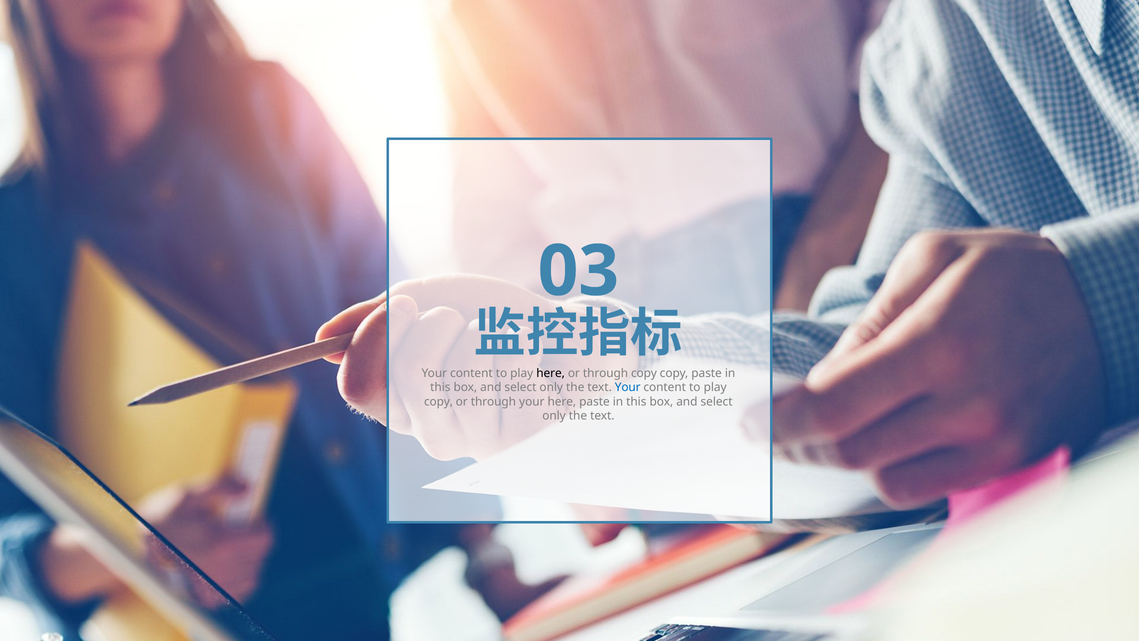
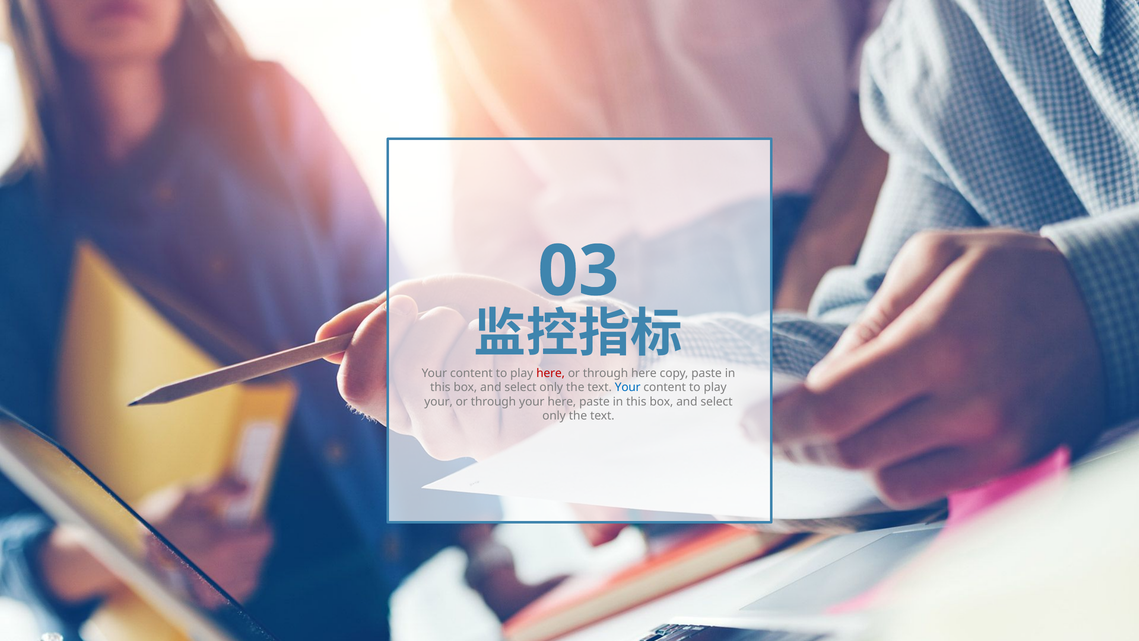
here colour: black -> red (551, 373)
through copy: copy -> here (644, 373)
copy: copy -> your (438, 402)
